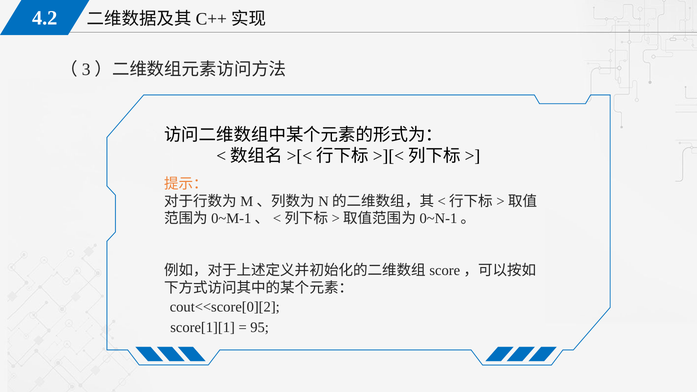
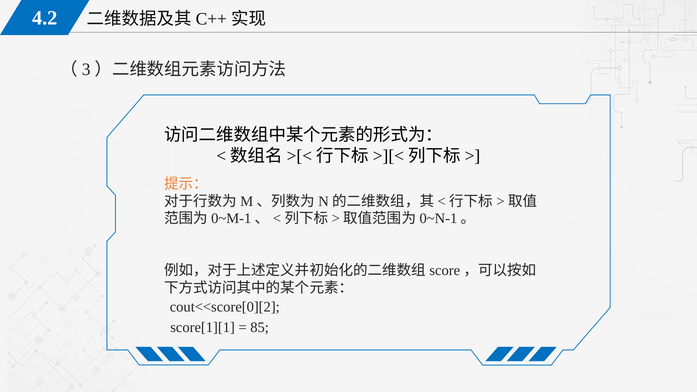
95: 95 -> 85 (260, 327)
